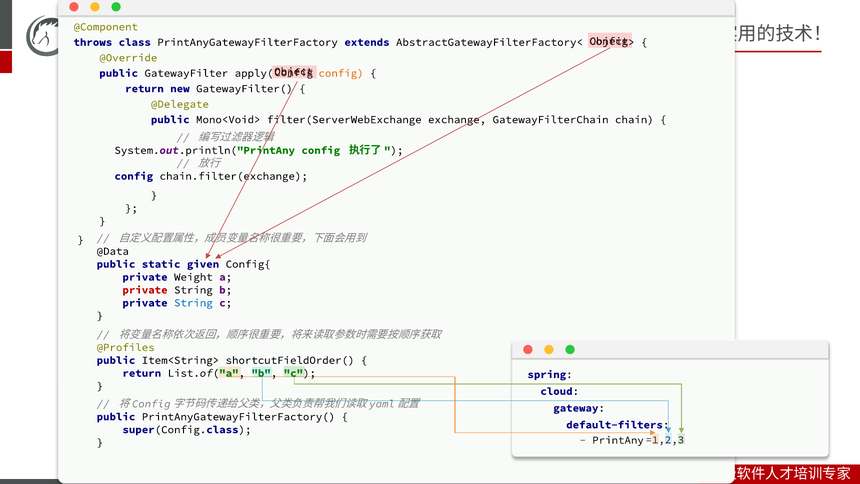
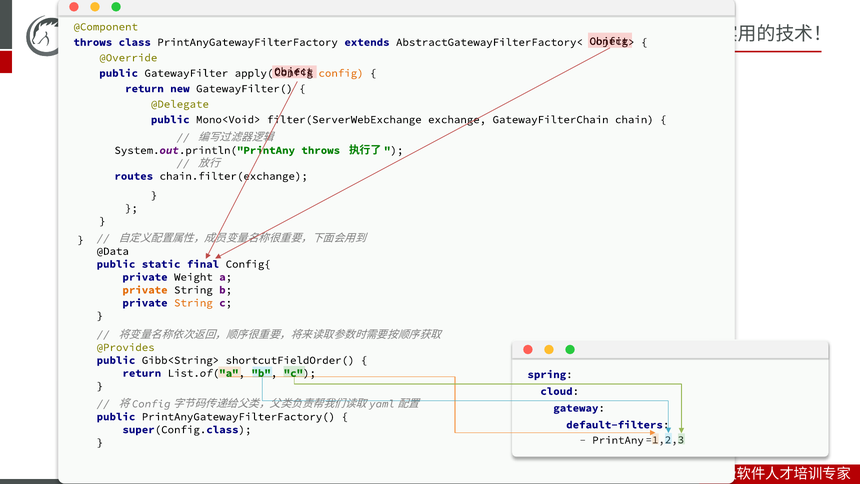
System.out.println("PrintAny config: config -> throws (321, 150)
config: config -> routes (134, 176)
given: given -> final (203, 264)
private colour: red -> orange (145, 290)
String colour: blue -> orange (193, 303)
@Profiles: @Profiles -> @Provides (126, 347)
Item<String>: Item<String> -> Gibb<String> (180, 360)
